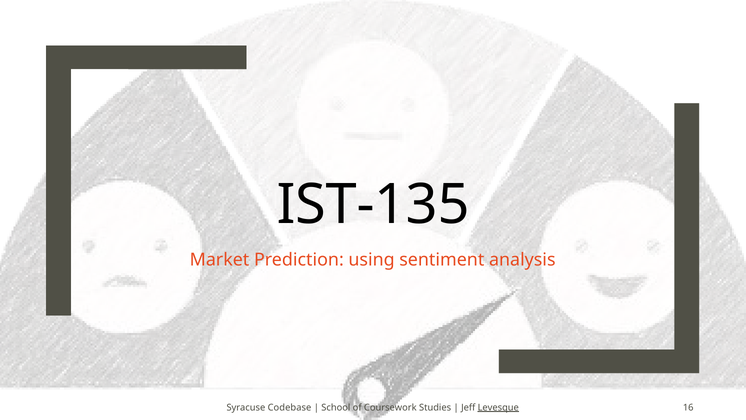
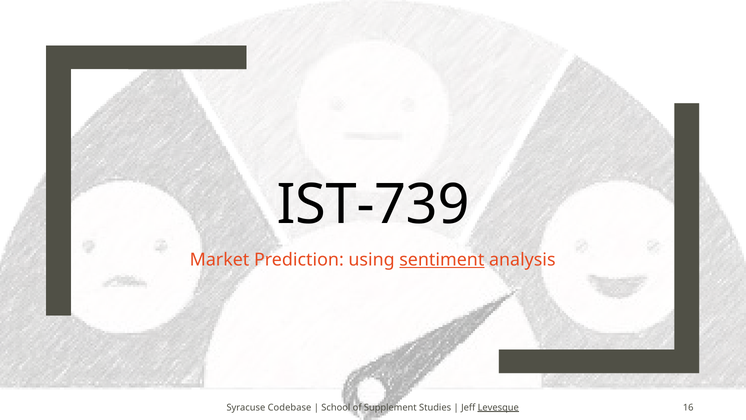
IST-135: IST-135 -> IST-739 (373, 205)
sentiment underline: none -> present (442, 259)
Coursework: Coursework -> Supplement (390, 407)
